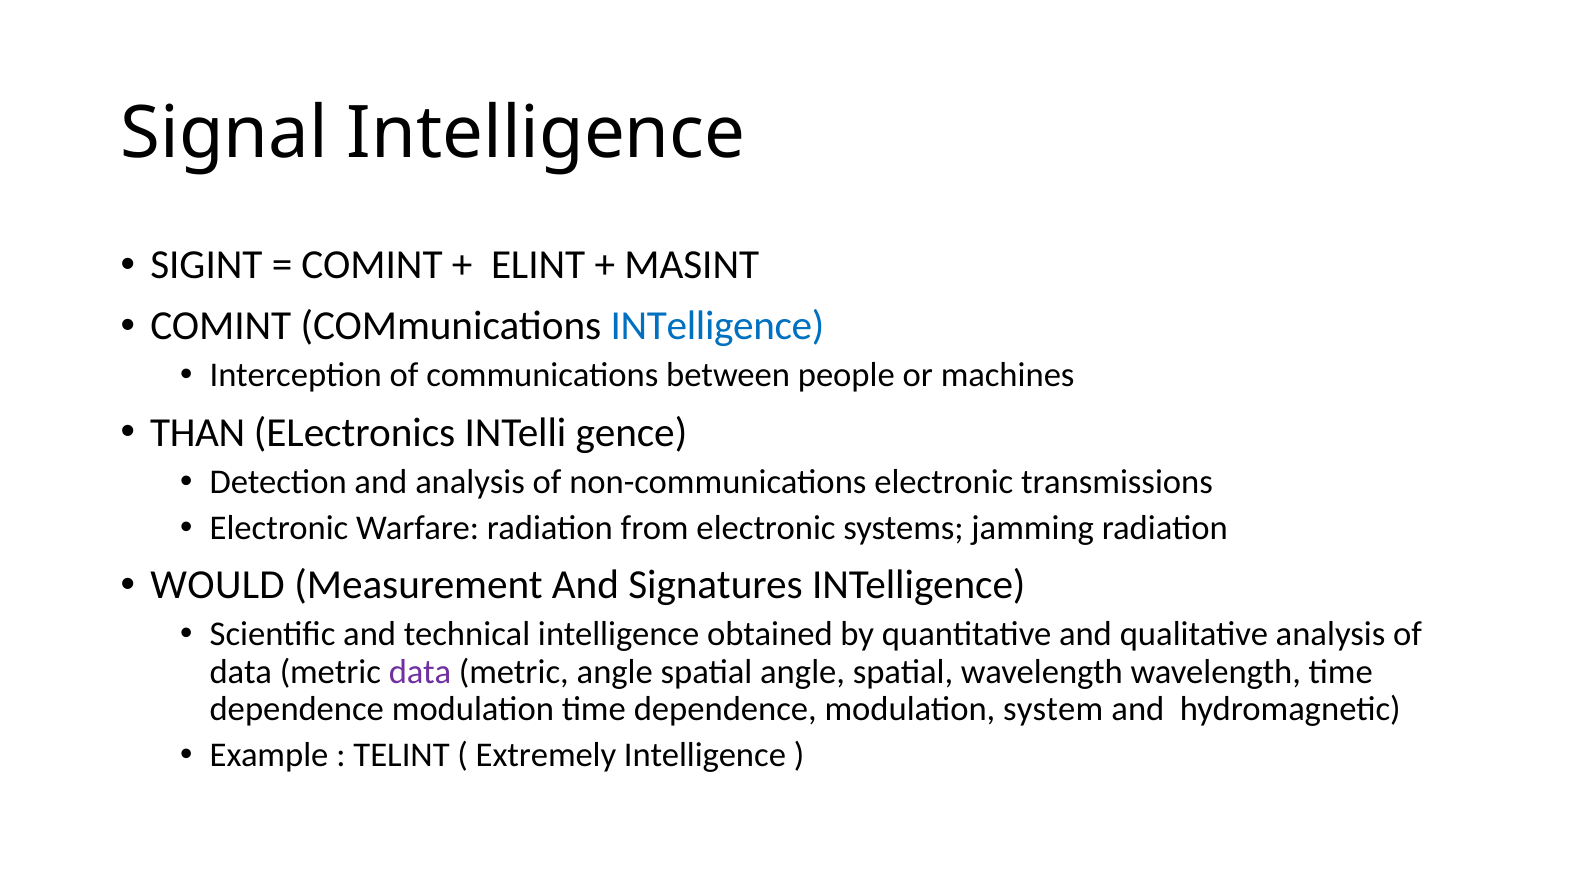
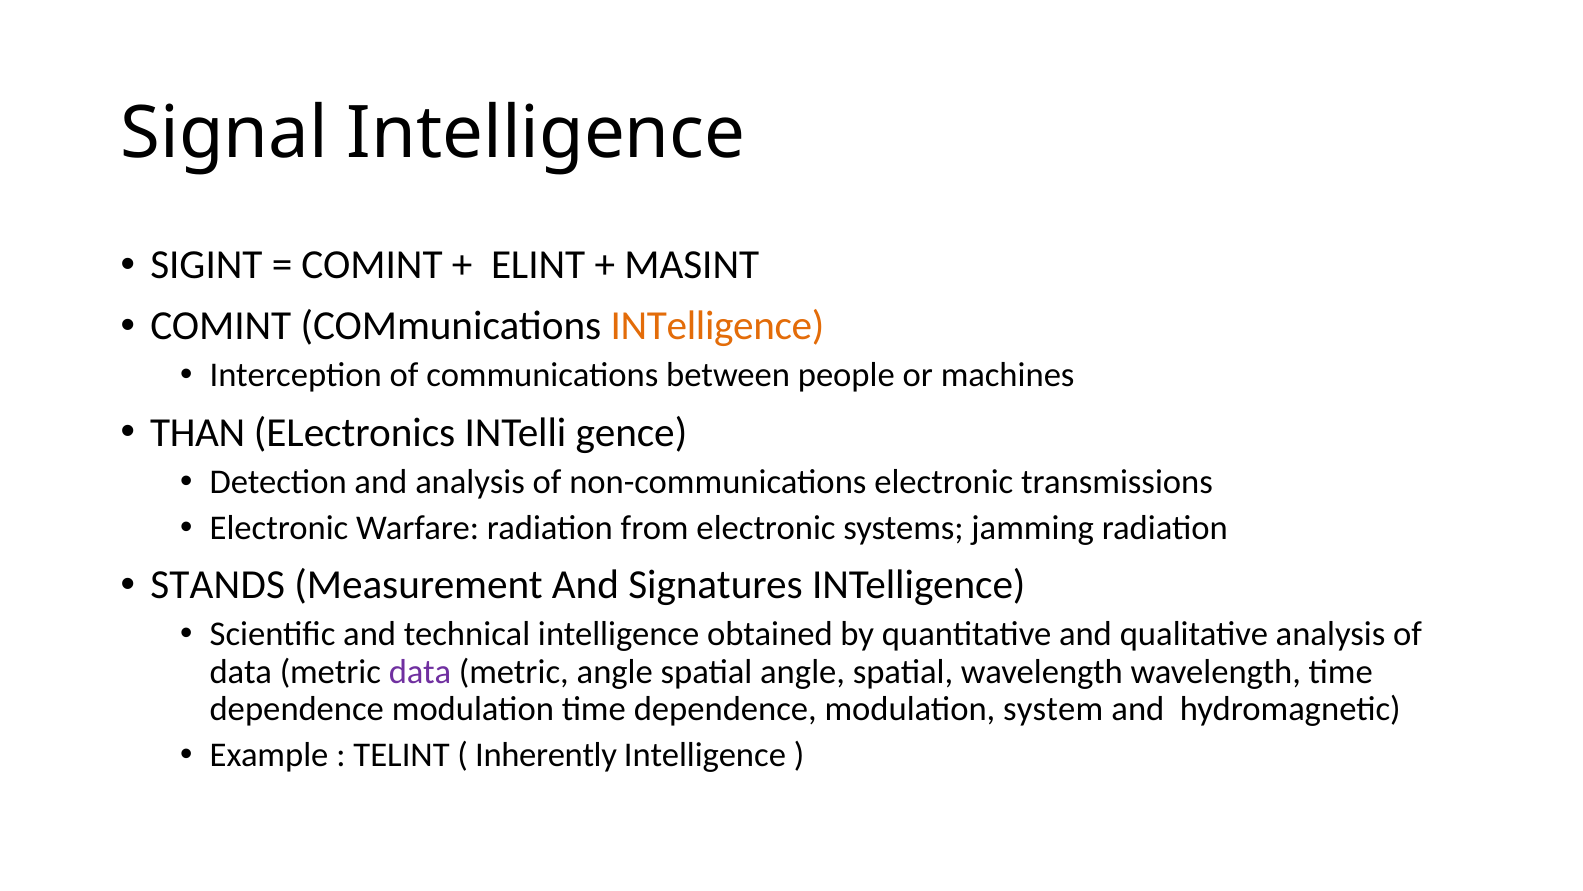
INTelligence colour: blue -> orange (718, 326)
WOULD: WOULD -> STANDS (218, 585)
Extremely: Extremely -> Inherently (546, 754)
